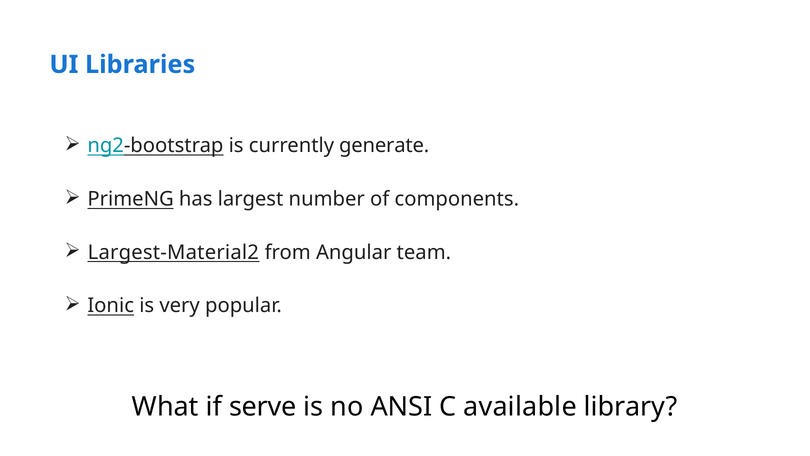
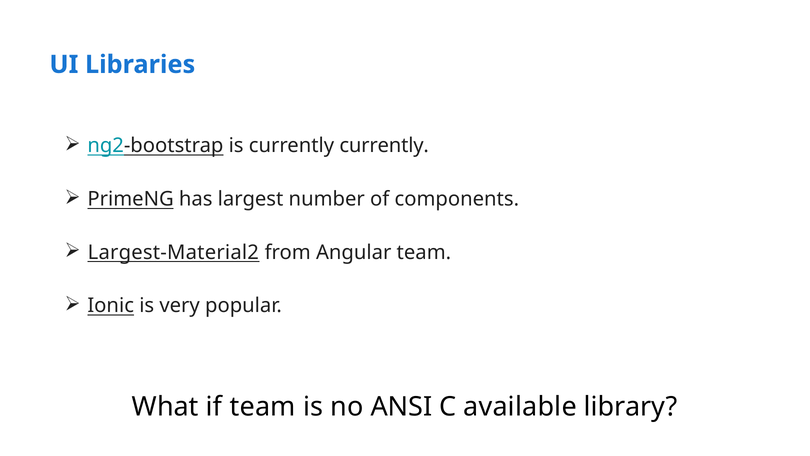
currently generate: generate -> currently (384, 146)
if serve: serve -> team (263, 407)
